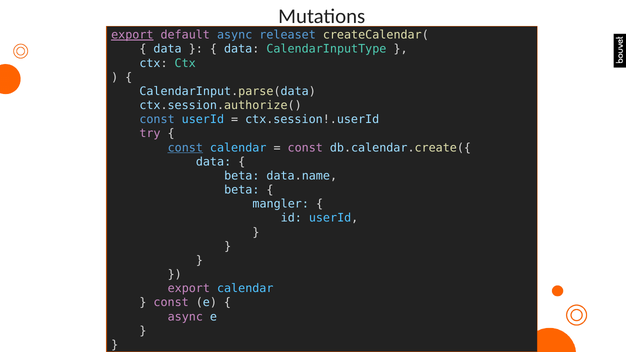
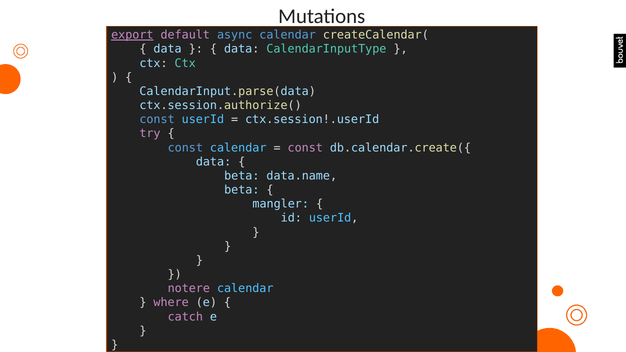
async releaset: releaset -> calendar (288, 35)
const underline: present -> none (185, 148)
export: export -> notere (189, 289)
const: const -> where (171, 303)
async: async -> catch (185, 317)
